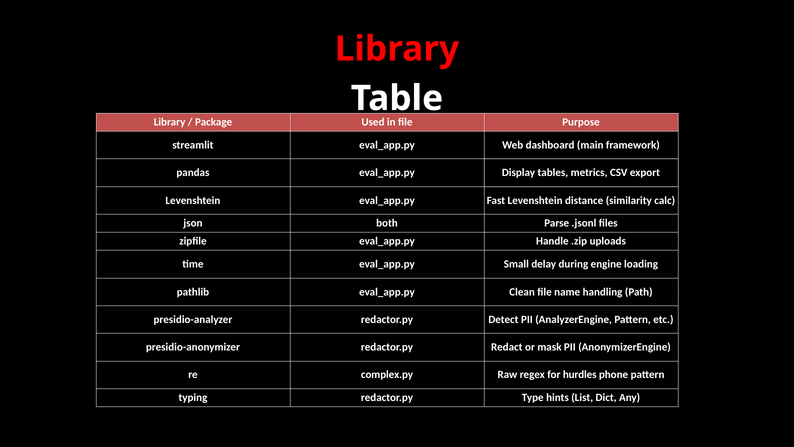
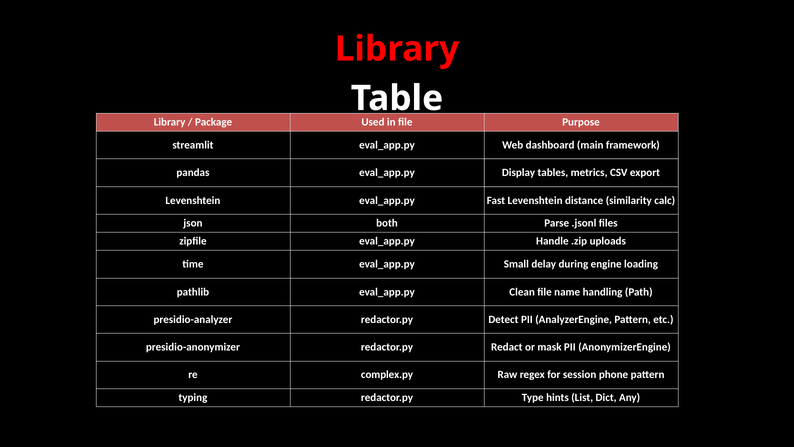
hurdles: hurdles -> session (580, 375)
